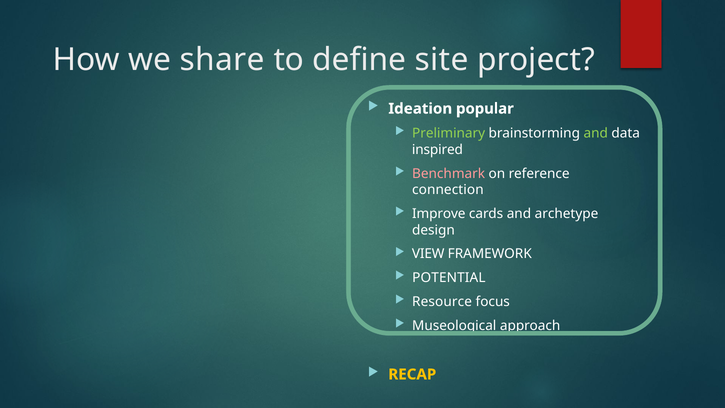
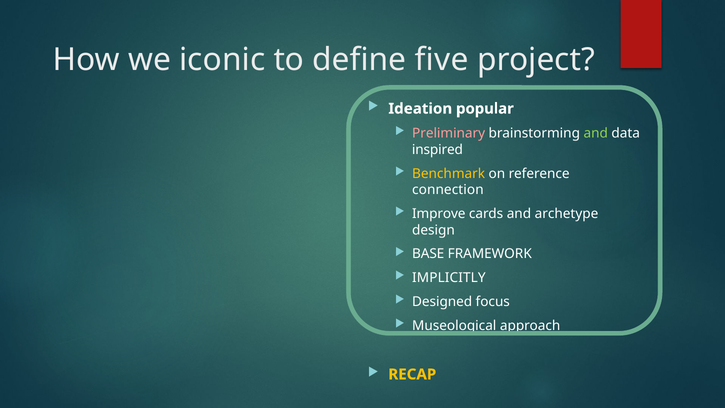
share: share -> iconic (222, 60)
site: site -> five (442, 60)
Preliminary colour: light green -> pink (449, 133)
Benchmark colour: pink -> yellow (449, 173)
VIEW: VIEW -> BASE (428, 254)
POTENTIAL: POTENTIAL -> IMPLICITLY (449, 278)
Resource: Resource -> Designed (442, 302)
